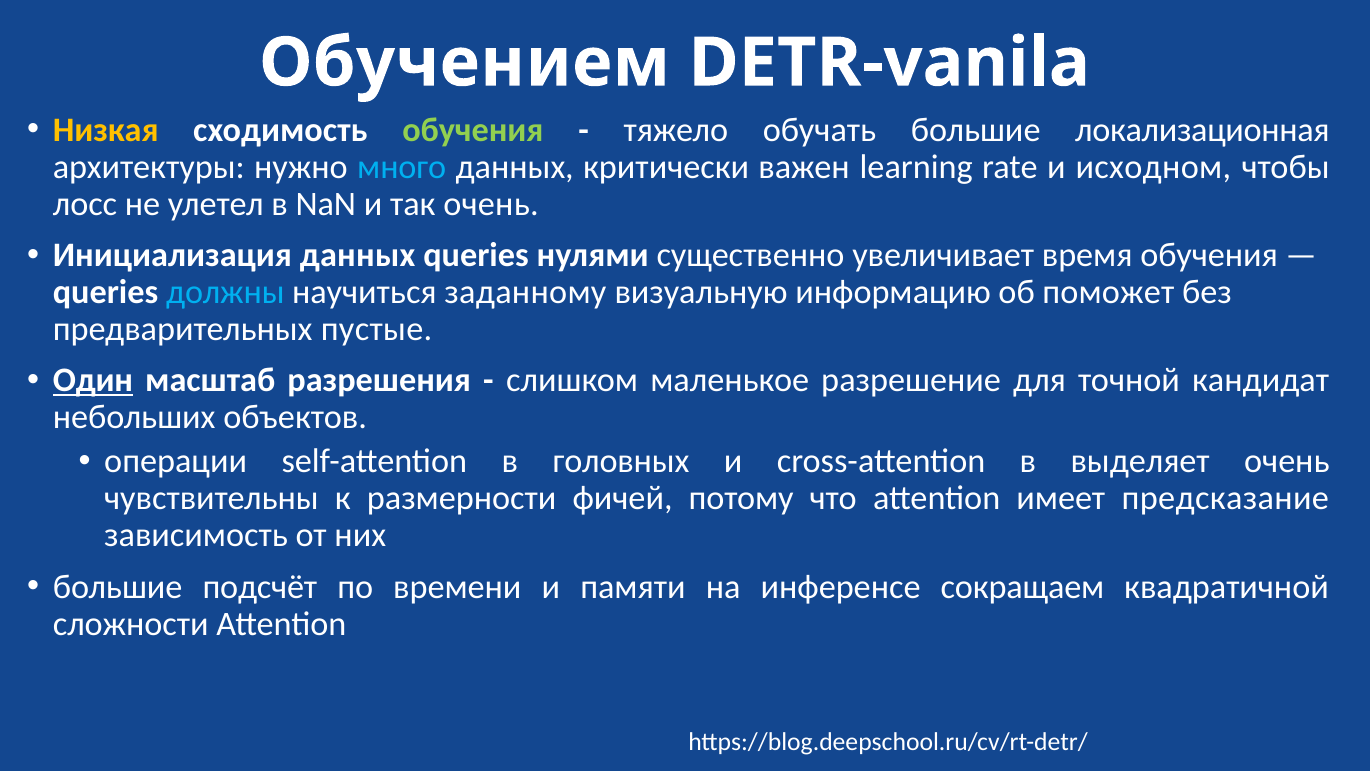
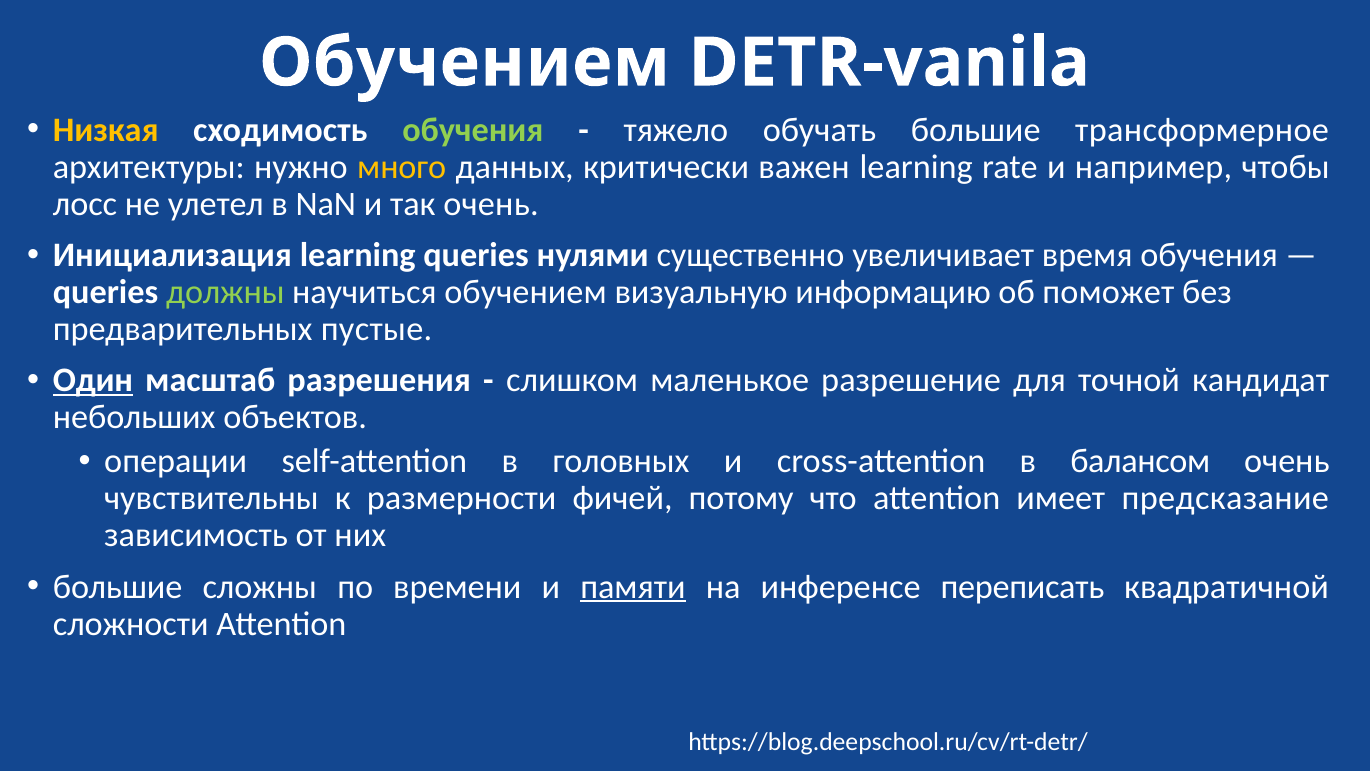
локализационная: локализационная -> трансформерное (1202, 130)
много colour: light blue -> yellow (402, 167)
исходном: исходном -> например (1153, 167)
Инициализация данных: данных -> learning (358, 255)
должны colour: light blue -> light green (225, 292)
научиться заданному: заданному -> обучением (526, 292)
выделяет: выделяет -> балансом (1140, 461)
подсчёт: подсчёт -> сложны (260, 586)
памяти underline: none -> present (633, 586)
сокращаем: сокращаем -> переписать (1023, 586)
